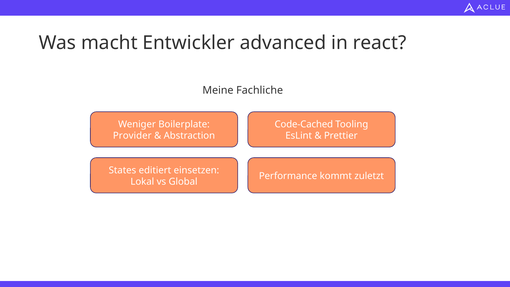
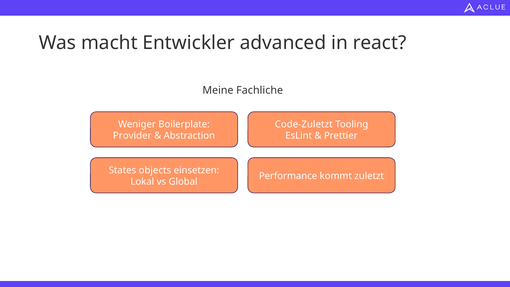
Code-Cached: Code-Cached -> Code-Zuletzt (304, 124)
editiert: editiert -> objects (155, 170)
